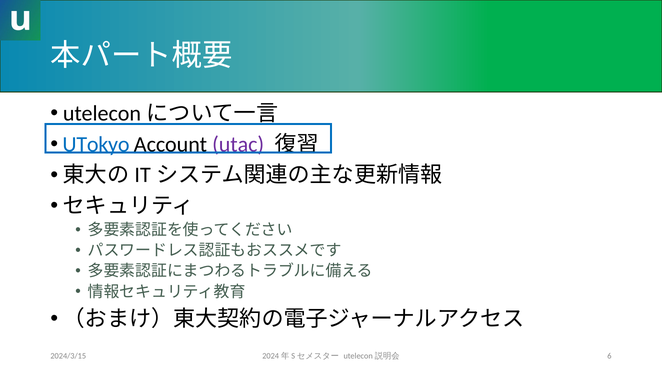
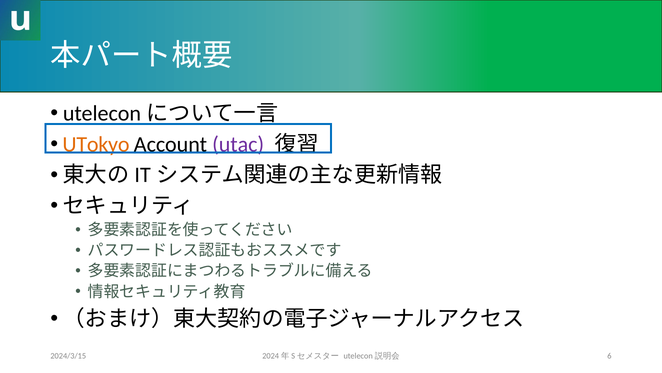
UTokyo colour: blue -> orange (96, 144)
